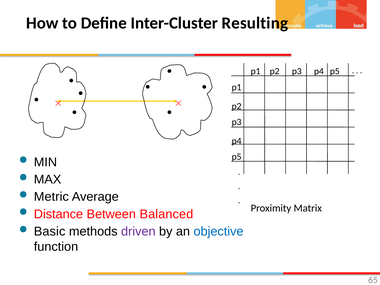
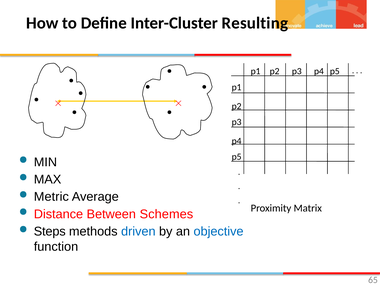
Balanced: Balanced -> Schemes (166, 214)
Basic: Basic -> Steps (50, 231)
driven colour: purple -> blue (138, 231)
